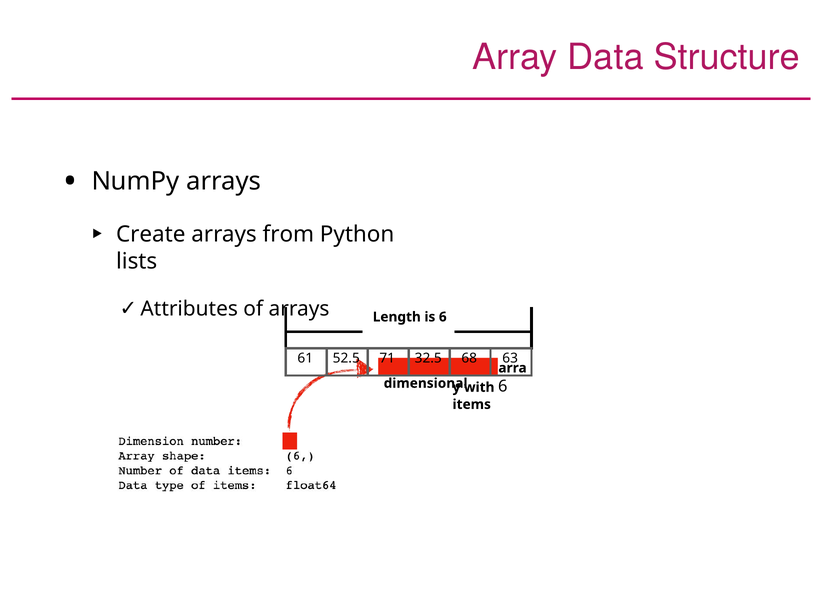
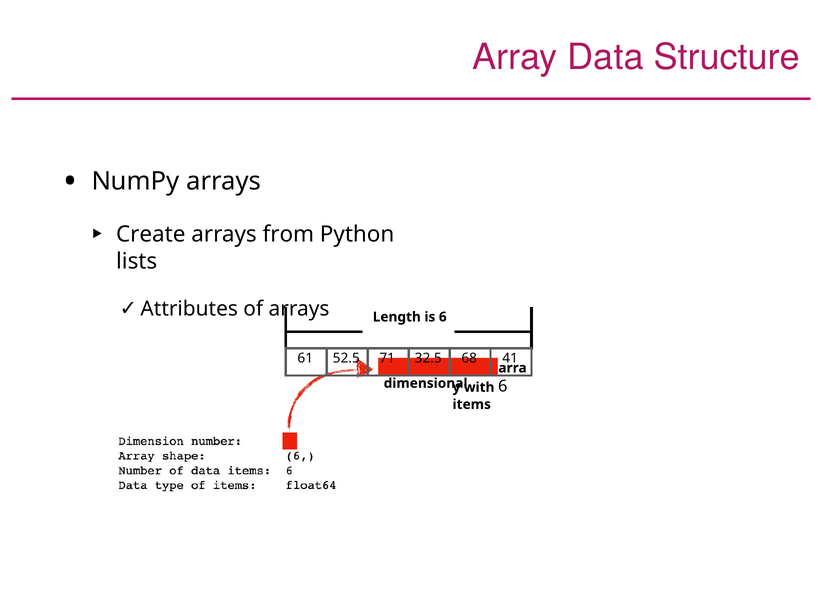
63: 63 -> 41 (510, 359)
